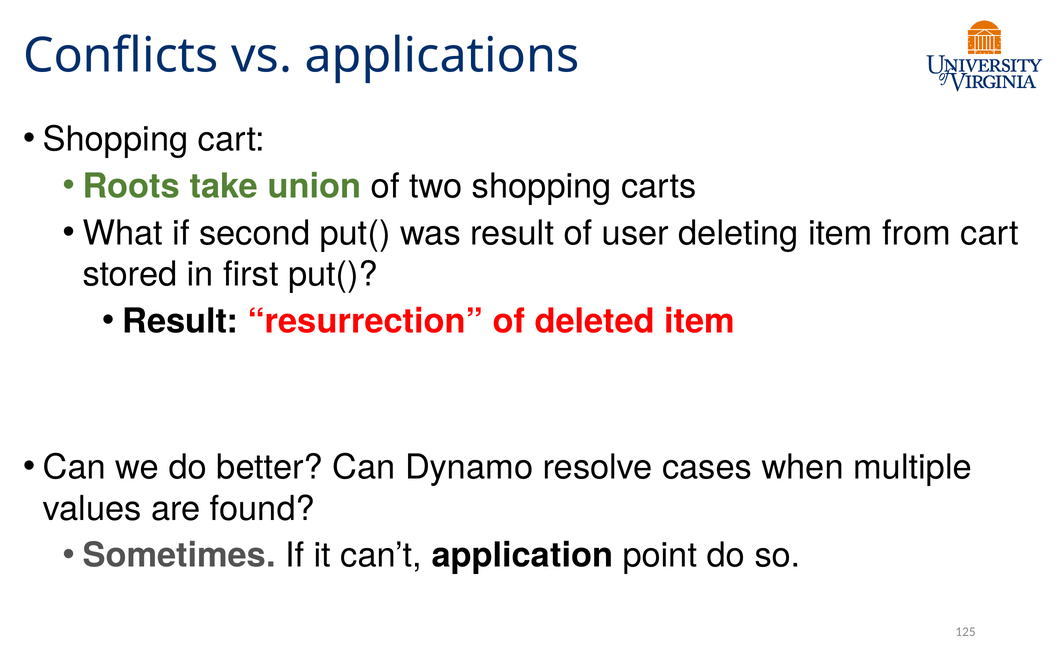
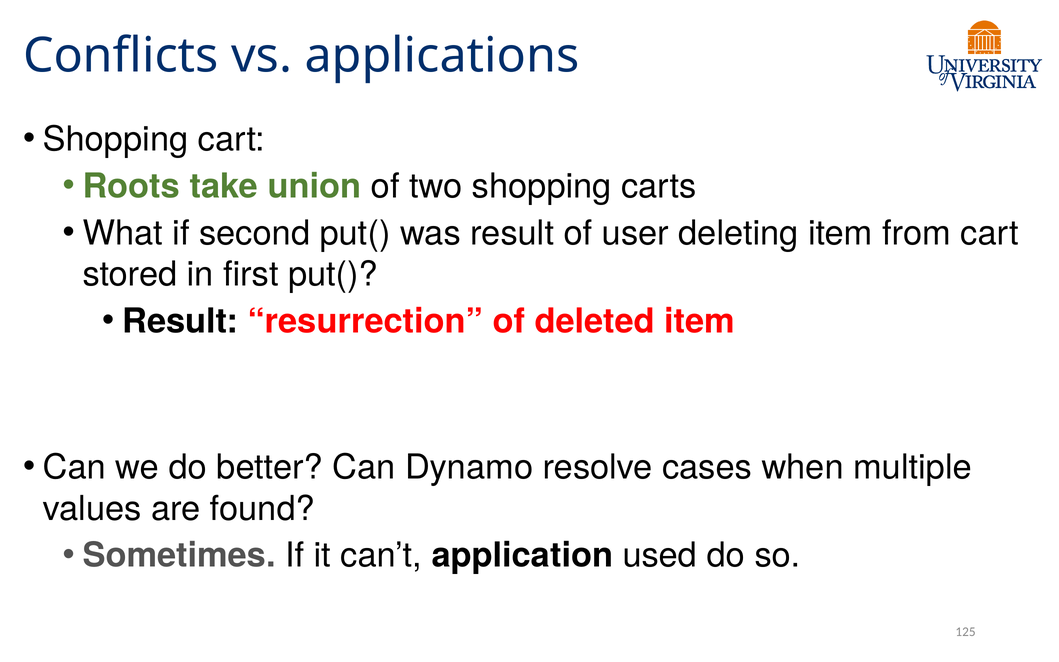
point: point -> used (660, 555)
